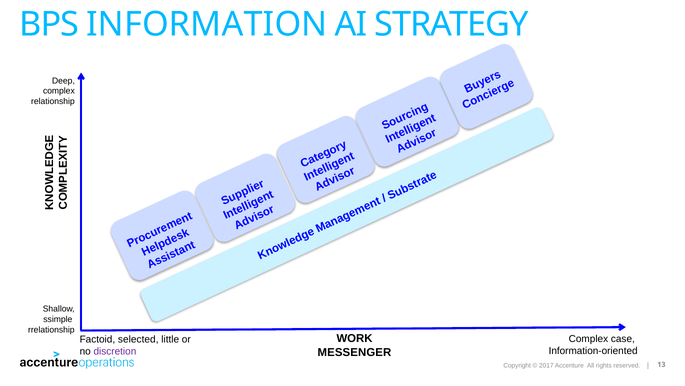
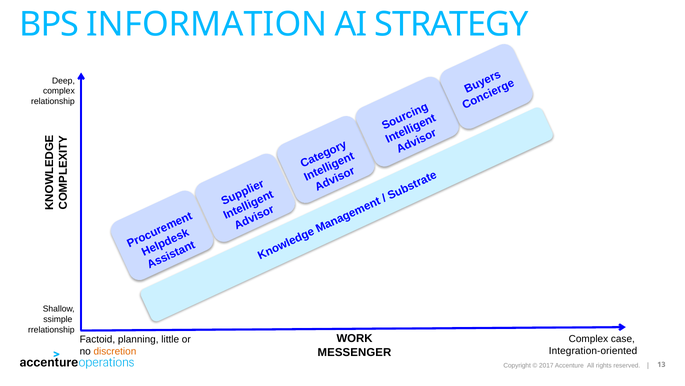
selected: selected -> planning (138, 339)
Information-oriented: Information-oriented -> Integration-oriented (593, 350)
discretion colour: purple -> orange (115, 351)
